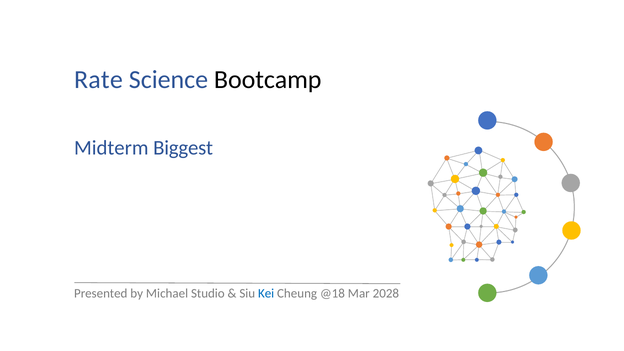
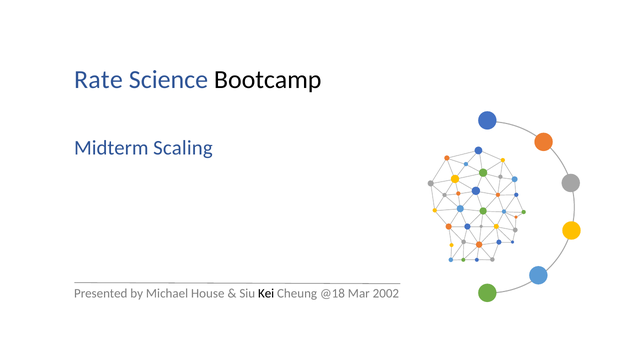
Biggest: Biggest -> Scaling (183, 148)
Studio: Studio -> House (208, 294)
Kei colour: blue -> black (266, 294)
2028: 2028 -> 2002 (386, 294)
